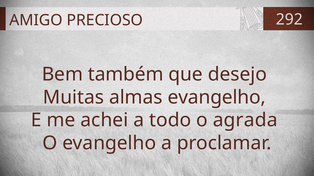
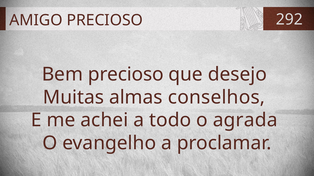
Bem também: também -> precioso (126, 75)
almas evangelho: evangelho -> conselhos (217, 98)
